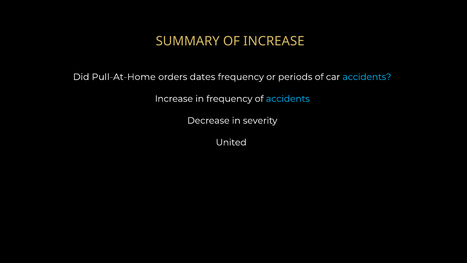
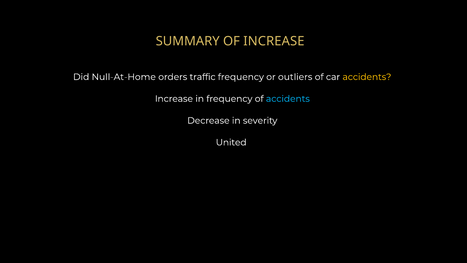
Pull-At-Home: Pull-At-Home -> Null-At-Home (124, 77)
dates: dates -> traffic (203, 77)
periods: periods -> outliers (295, 77)
accidents colour: light blue -> yellow (367, 77)
